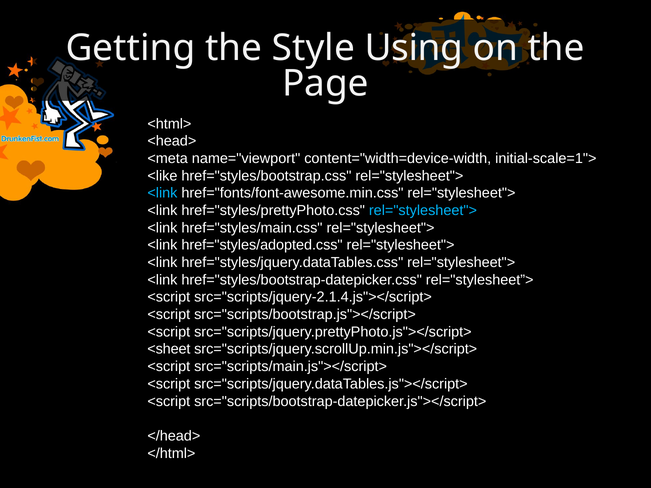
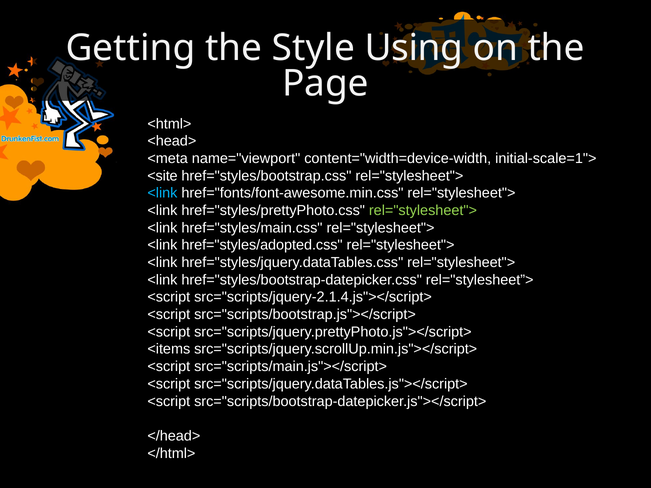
<like: <like -> <site (162, 176)
rel="stylesheet"> colour: light blue -> light green (423, 211)
<sheet: <sheet -> <items (169, 349)
